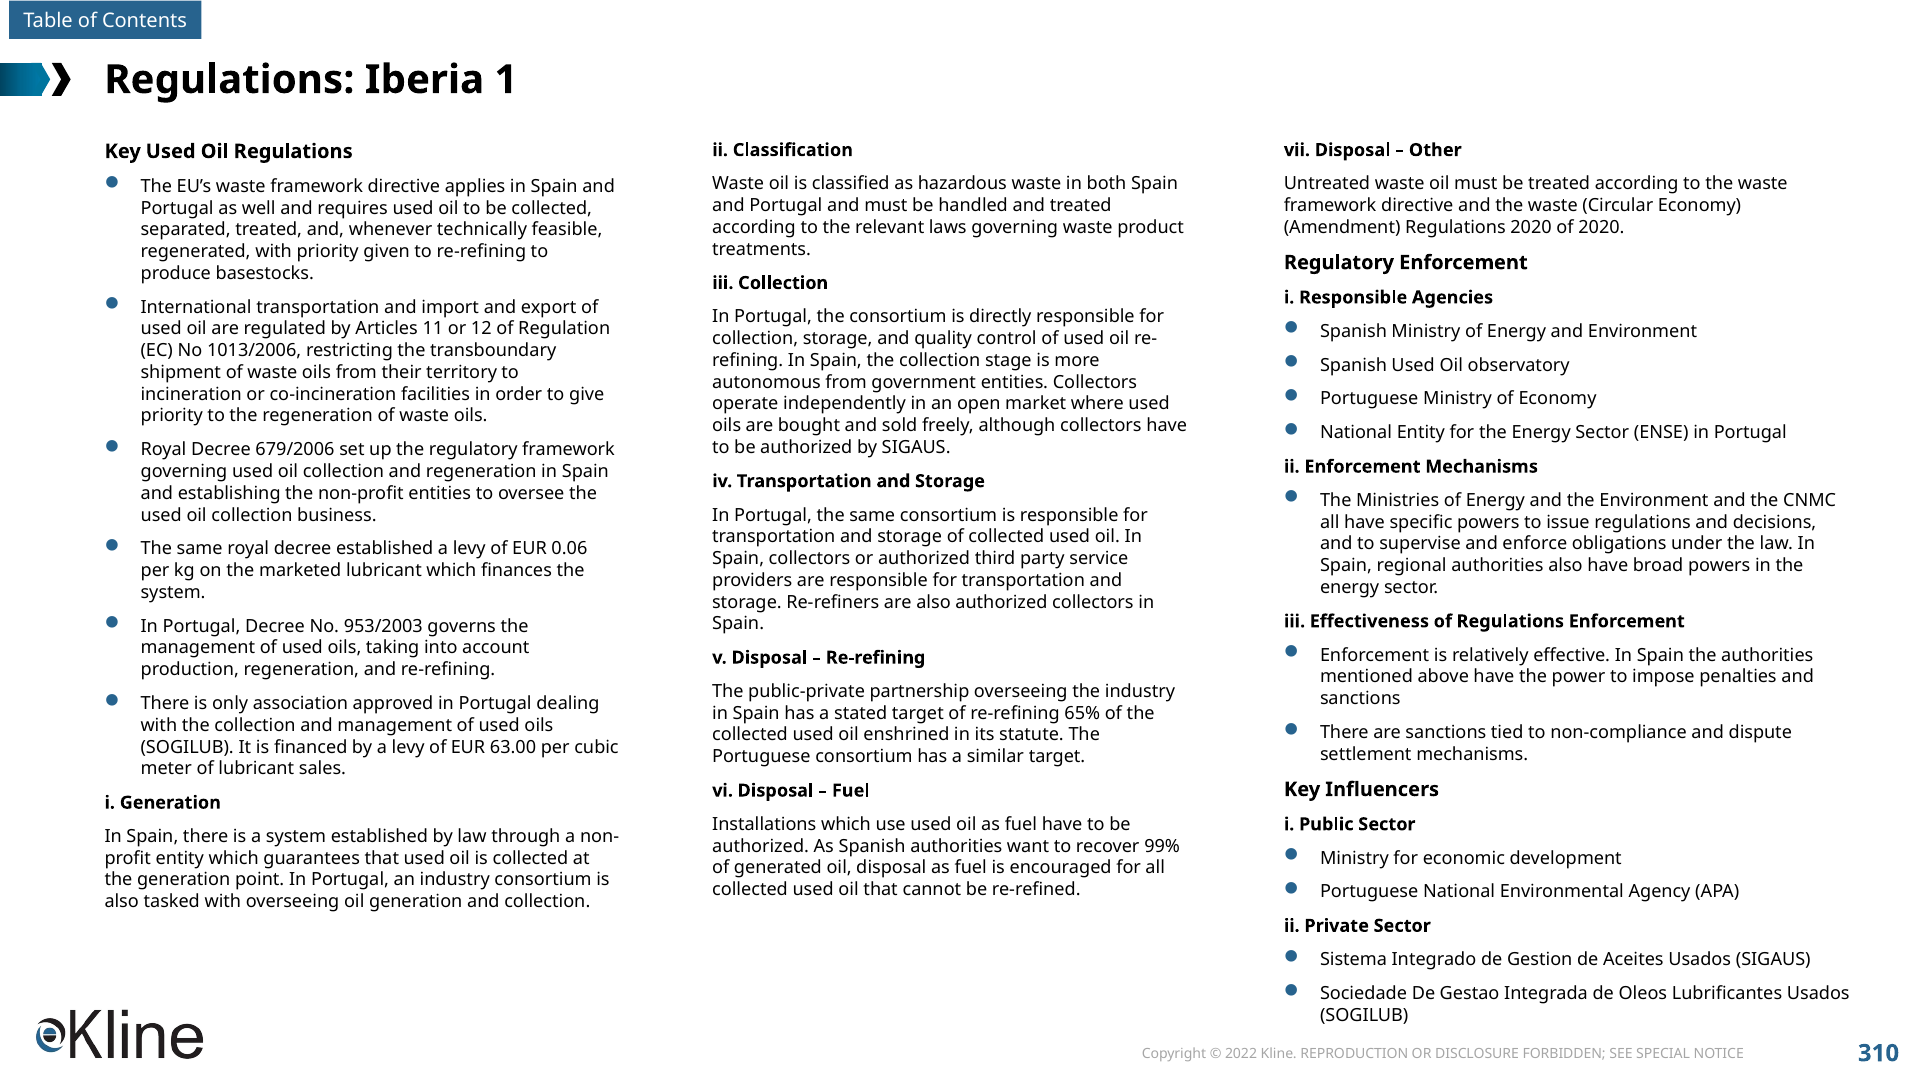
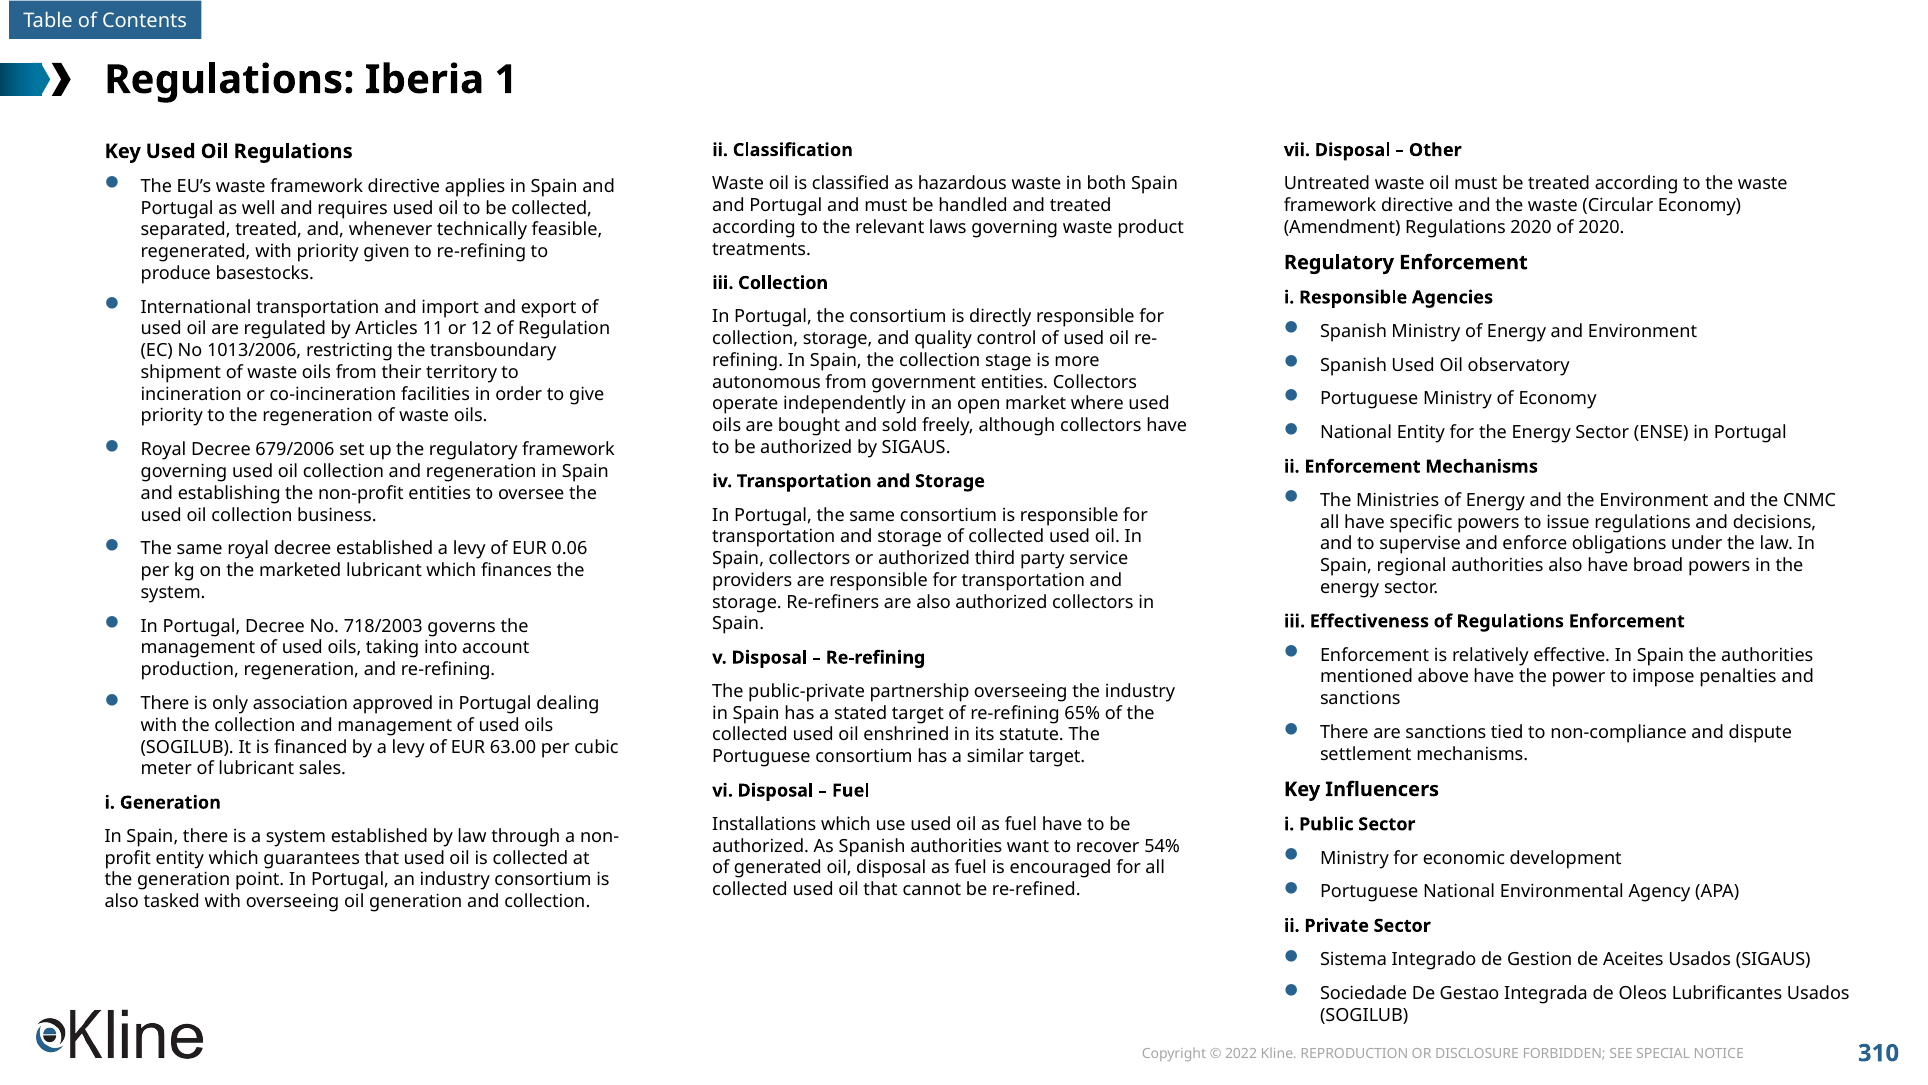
953/2003: 953/2003 -> 718/2003 (383, 626)
99%: 99% -> 54% (1162, 846)
